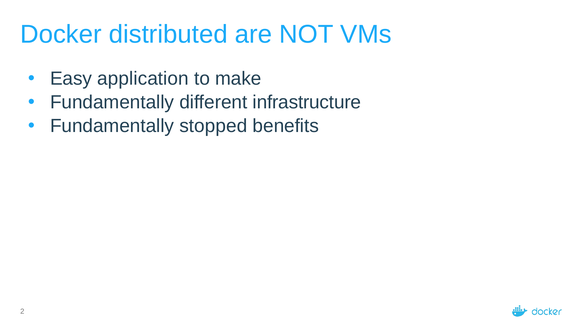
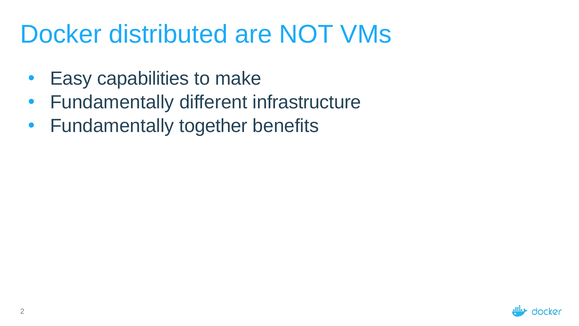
application: application -> capabilities (143, 78)
stopped: stopped -> together (213, 126)
